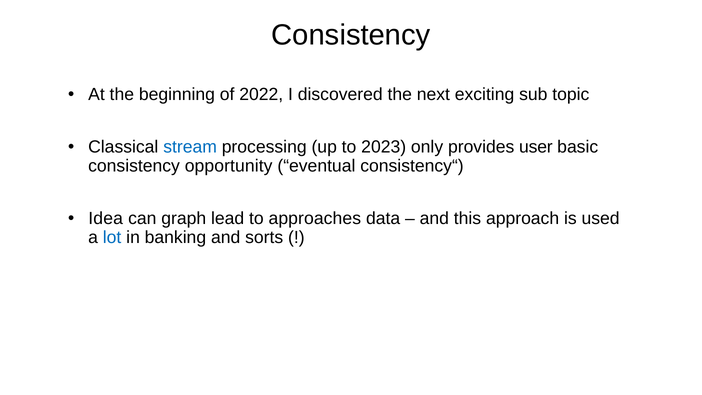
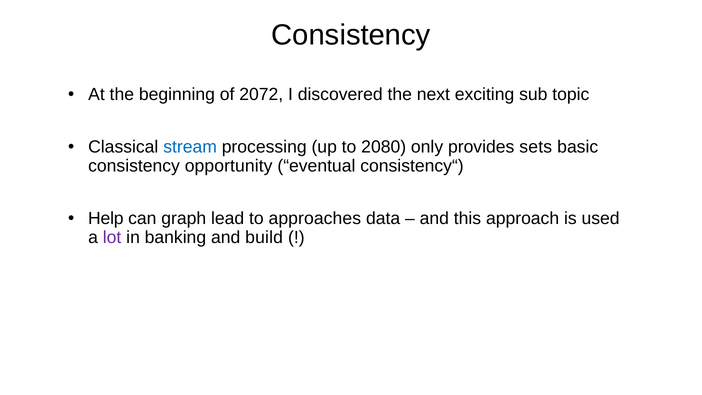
2022: 2022 -> 2072 (261, 94)
2023: 2023 -> 2080 (384, 147)
user: user -> sets (536, 147)
Idea: Idea -> Help (106, 218)
lot colour: blue -> purple (112, 237)
sorts: sorts -> build (264, 237)
